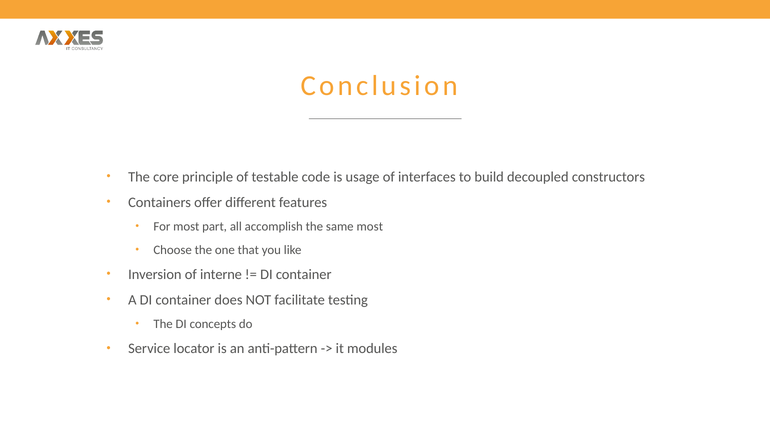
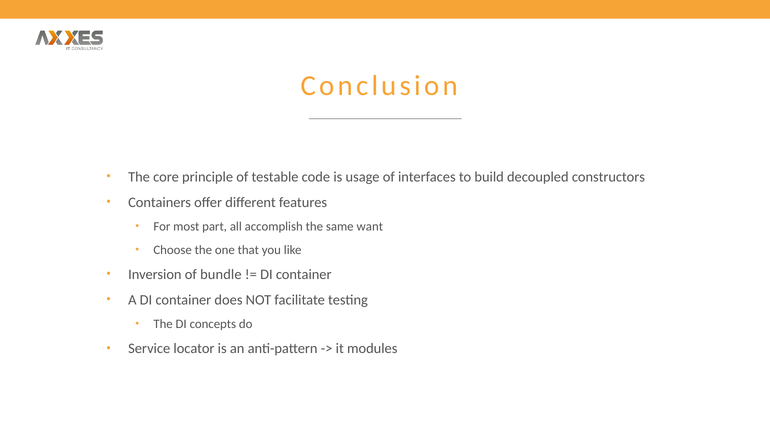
same most: most -> want (370, 227)
interne: interne -> bundle (221, 275)
